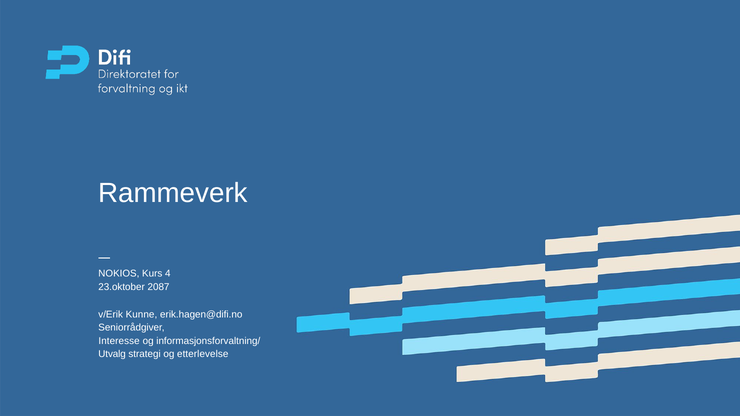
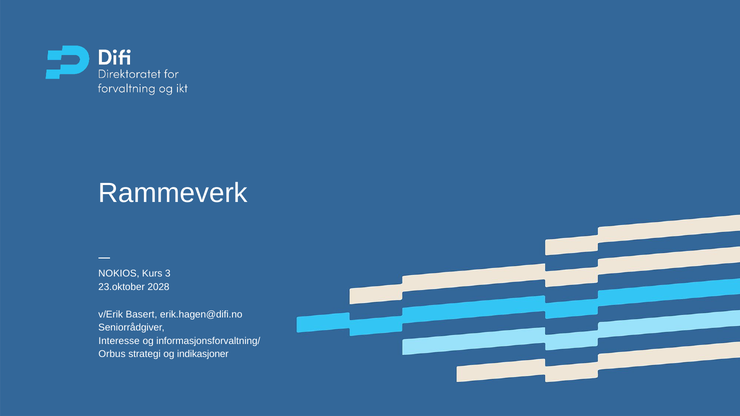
4: 4 -> 3 (168, 274)
2087: 2087 -> 2028 (159, 287)
Kunne: Kunne -> Basert (141, 315)
Utvalg: Utvalg -> Orbus (112, 354)
etterlevelse: etterlevelse -> indikasjoner (203, 354)
